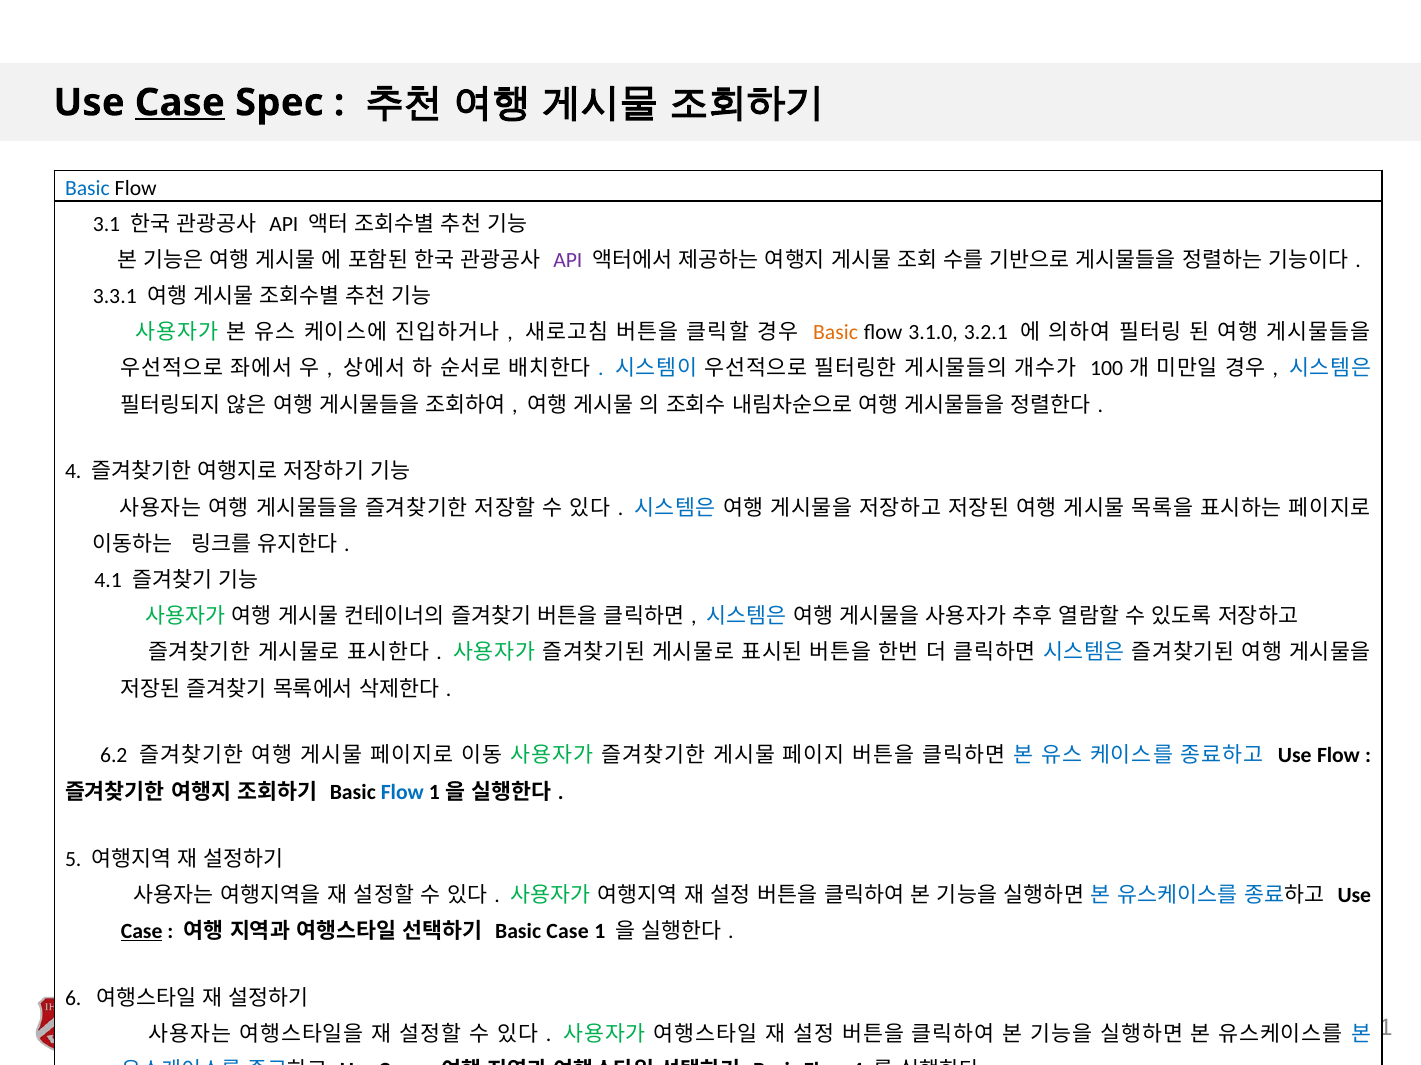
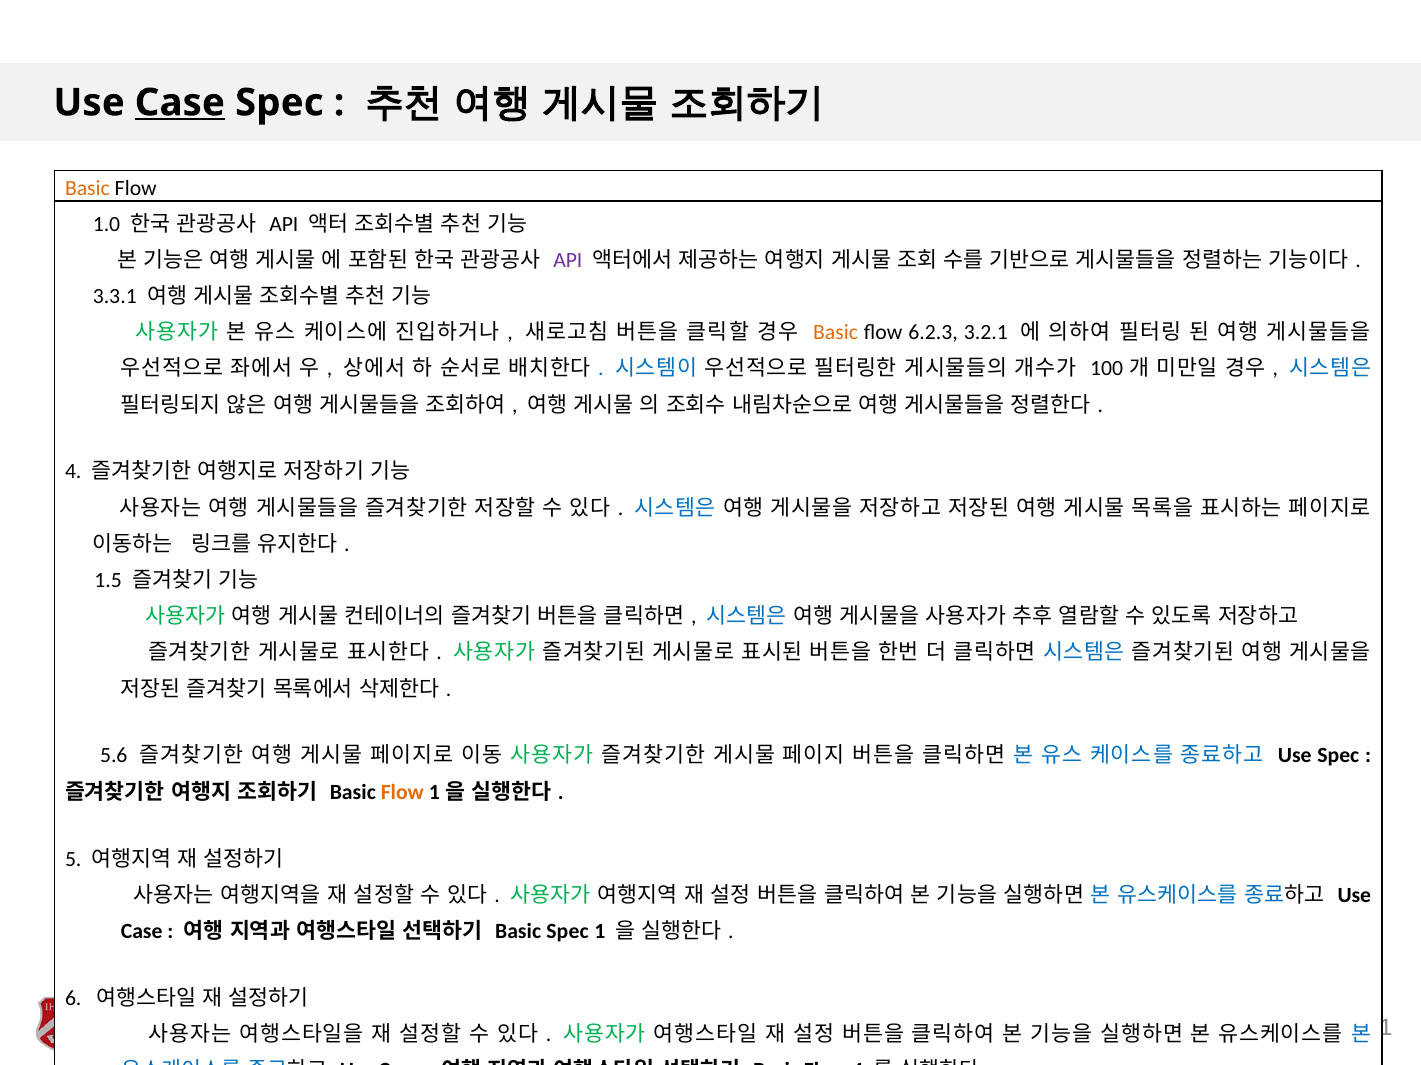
Basic colour: blue -> orange (87, 188)
3.1: 3.1 -> 1.0 (107, 224)
3.1.0: 3.1.0 -> 6.2.3 (933, 333)
4.1: 4.1 -> 1.5 (108, 581)
6.2: 6.2 -> 5.6 (114, 756)
Use Flow: Flow -> Spec (1338, 756)
Flow colour: blue -> orange (402, 793)
Case underline: present -> none (142, 932)
Basic Case: Case -> Spec (568, 932)
